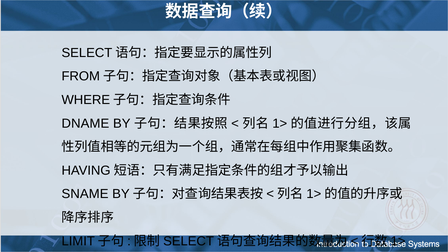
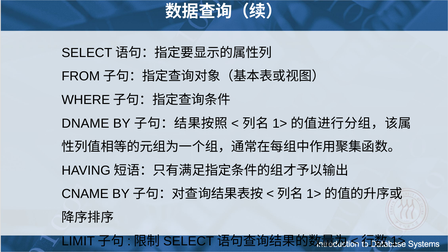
SNAME: SNAME -> CNAME (85, 194)
